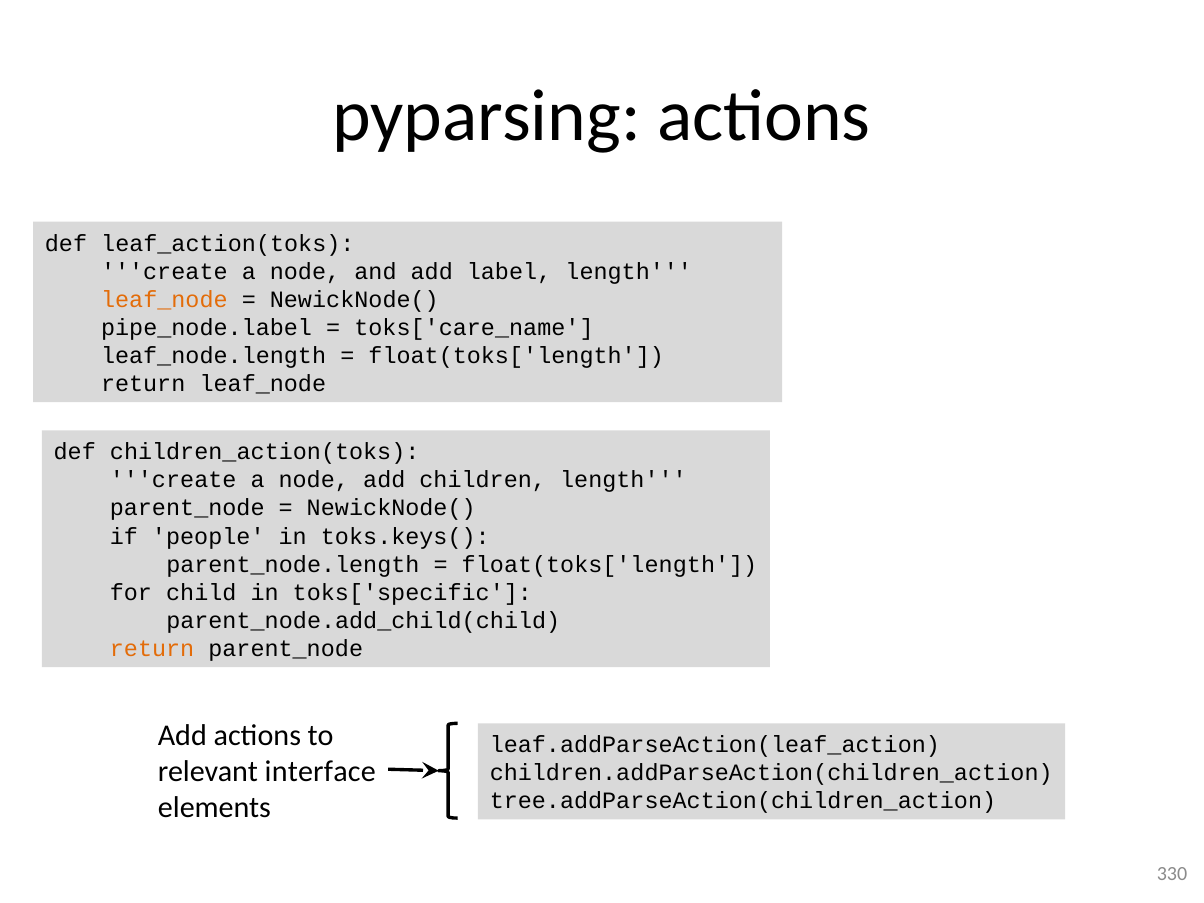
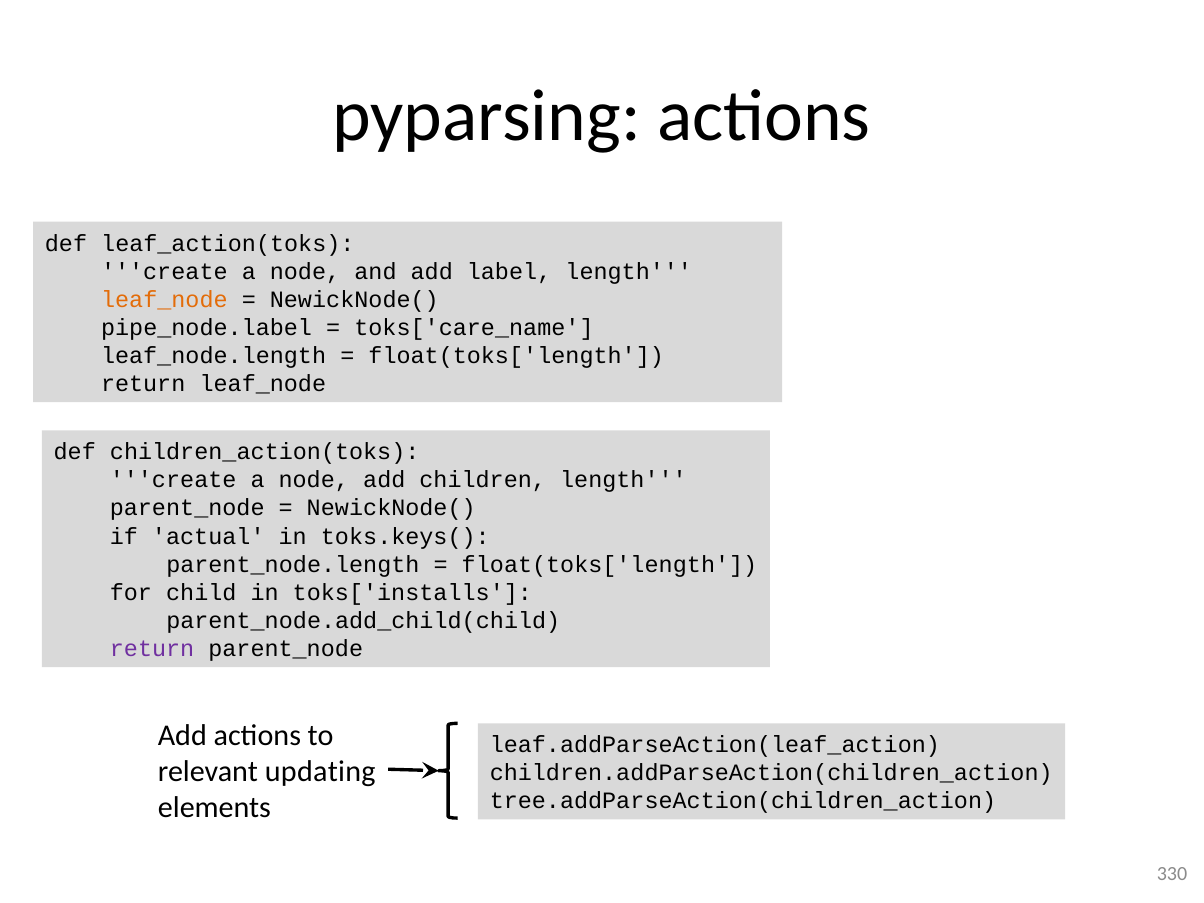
people: people -> actual (208, 536)
toks['specific: toks['specific -> toks['installs (412, 593)
return colour: orange -> purple (152, 649)
interface: interface -> updating (320, 771)
